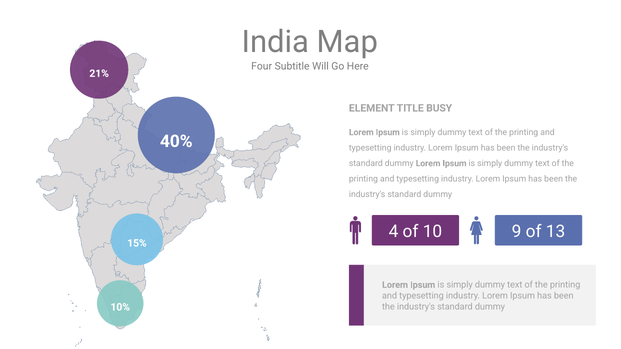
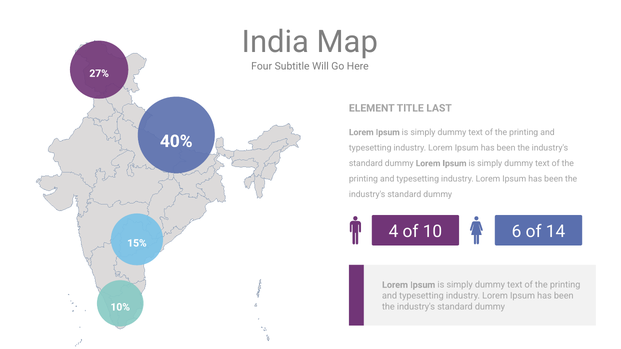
21%: 21% -> 27% (99, 74)
BUSY: BUSY -> LAST (439, 108)
9: 9 -> 6 (517, 232)
13: 13 -> 14 (556, 232)
